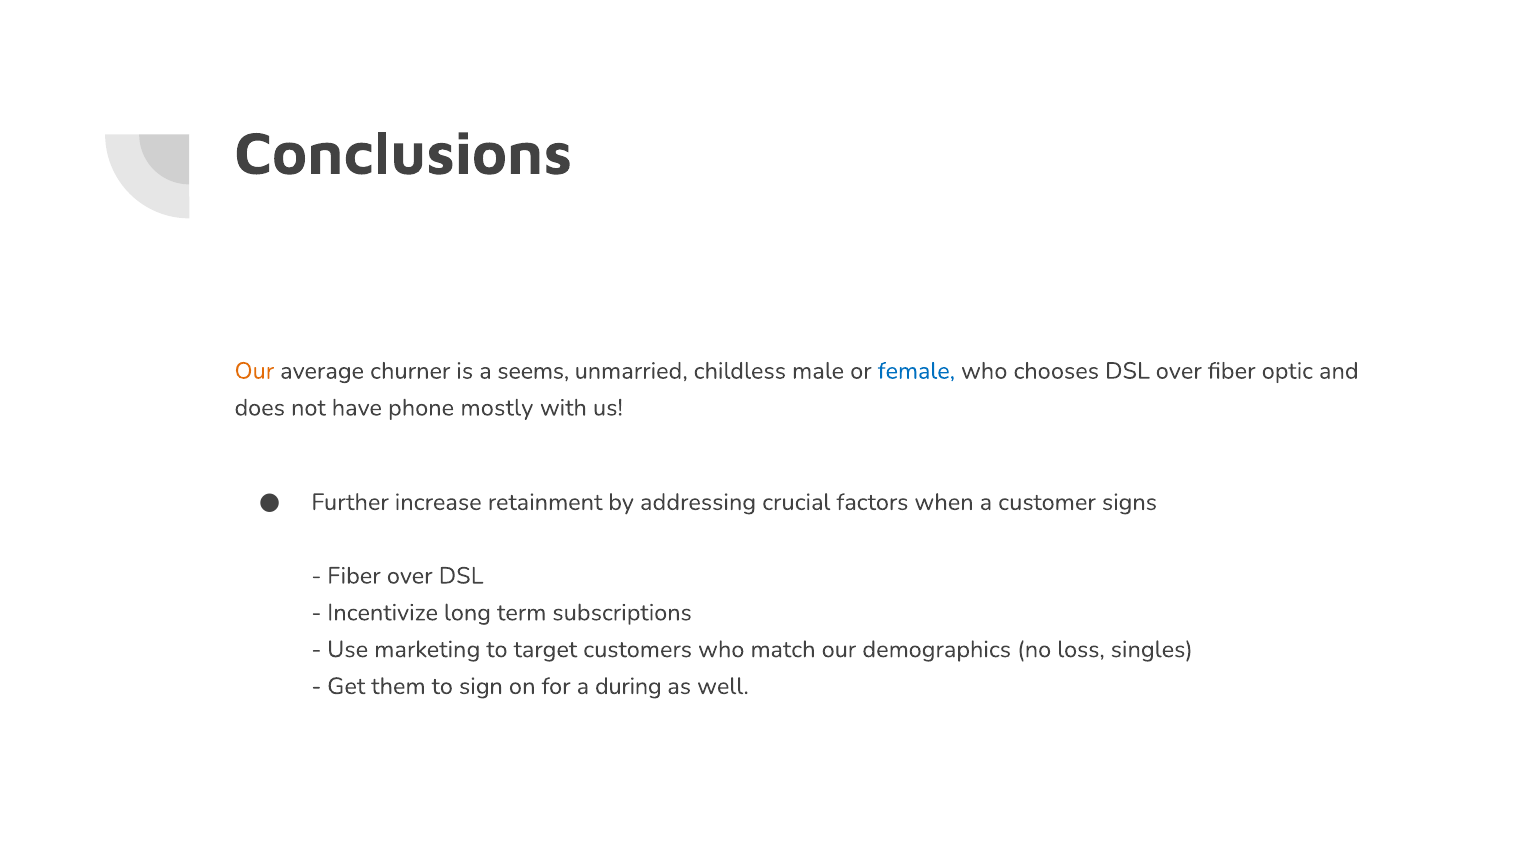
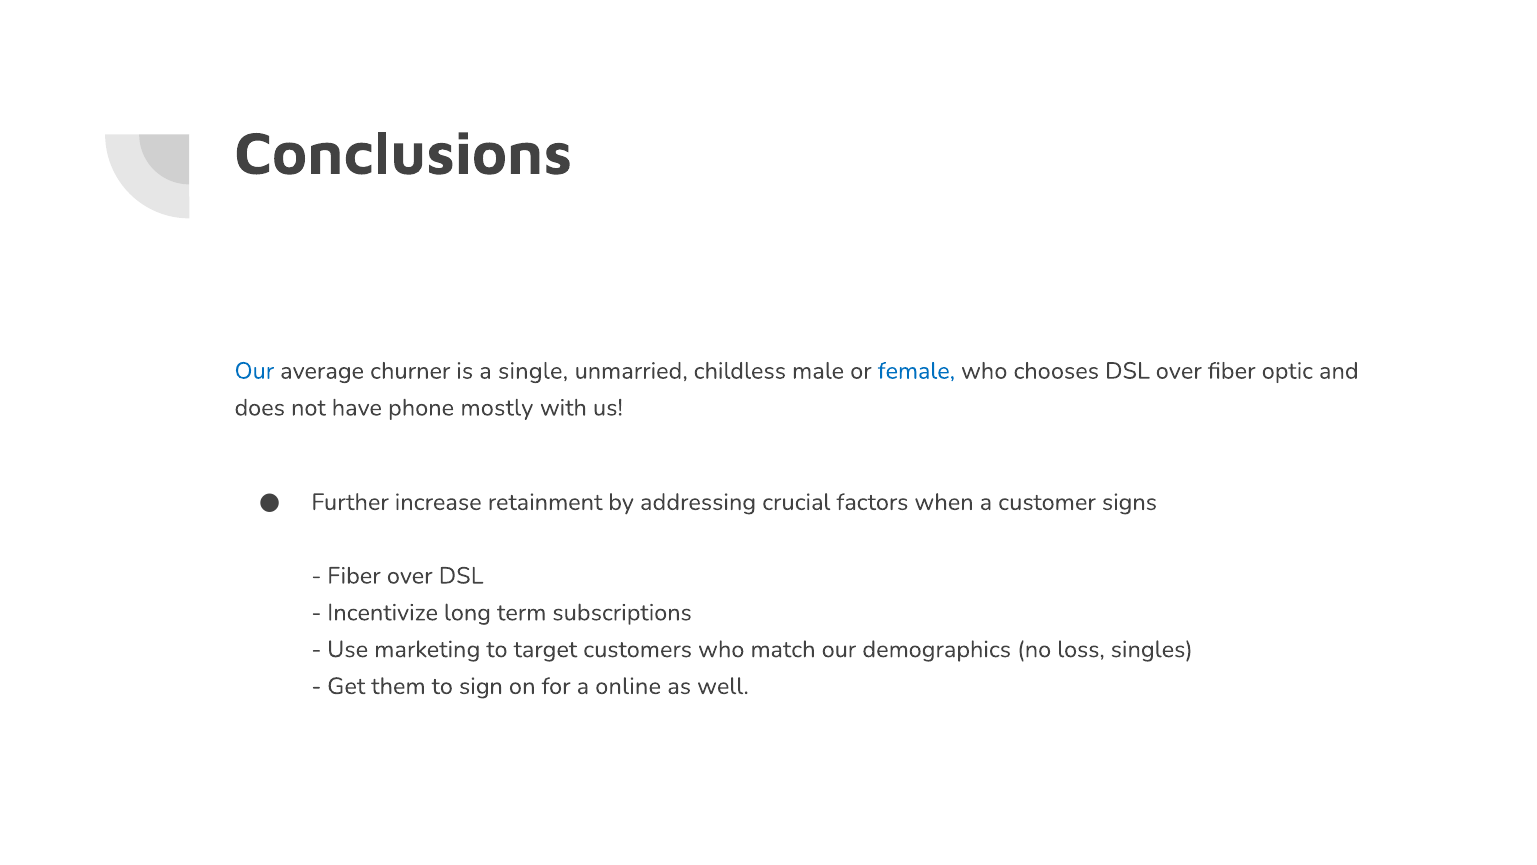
Our colour: orange -> blue (254, 371)
seems: seems -> single (533, 371)
during: during -> online (628, 686)
